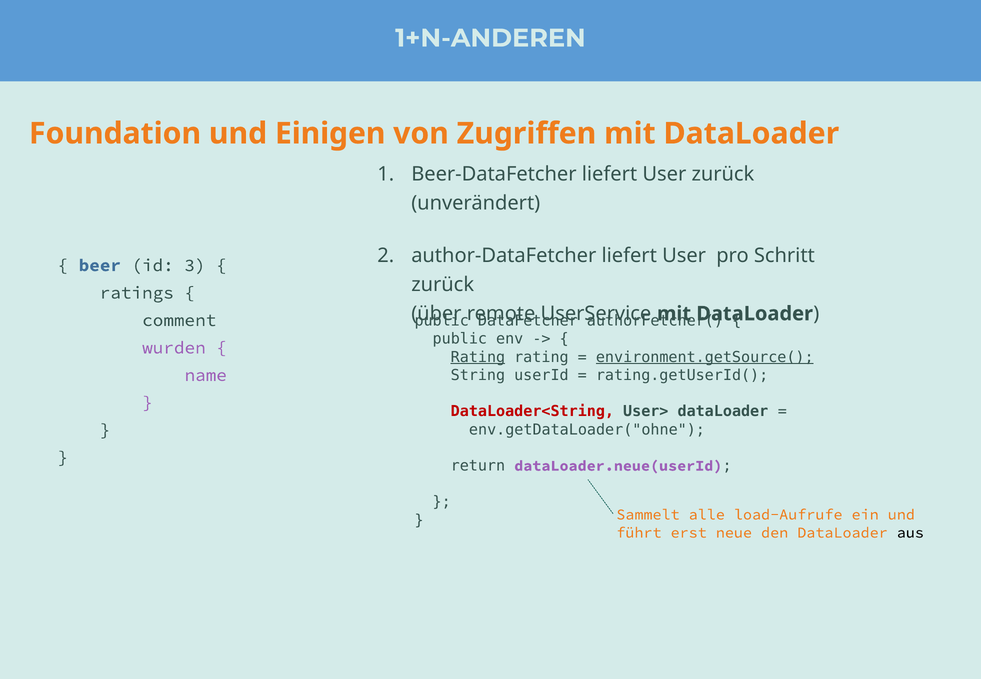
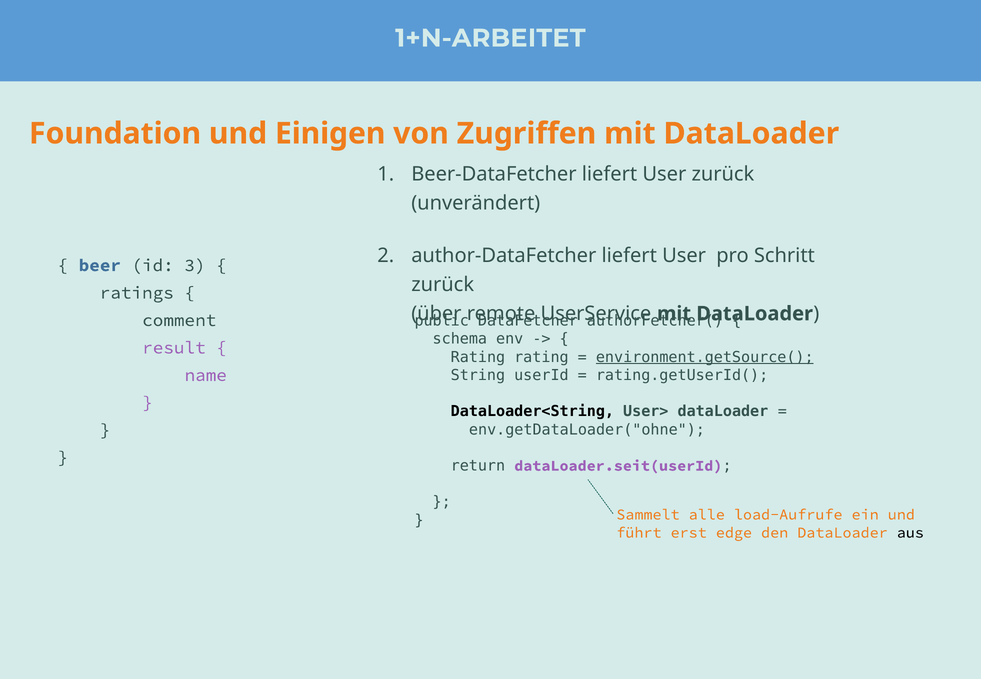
1+N-ANDEREN: 1+N-ANDEREN -> 1+N-ARBEITET (490, 38)
public: public -> schema (460, 339)
wurden: wurden -> result (174, 348)
Rating underline: present -> none (478, 357)
DataLoader<String colour: red -> black (532, 412)
dataLoader.neue(userId: dataLoader.neue(userId -> dataLoader.seit(userId (618, 466)
neue: neue -> edge (734, 533)
